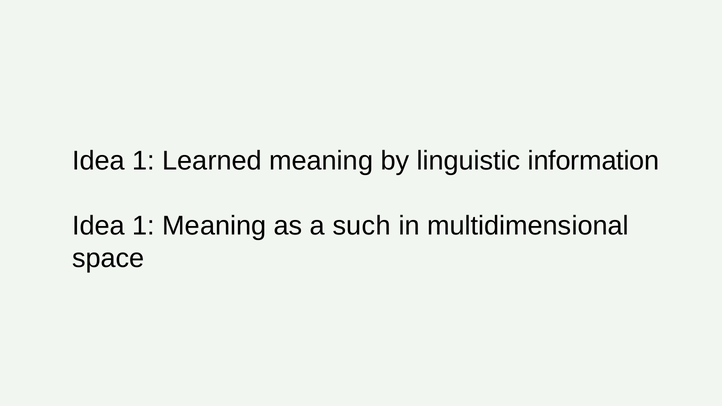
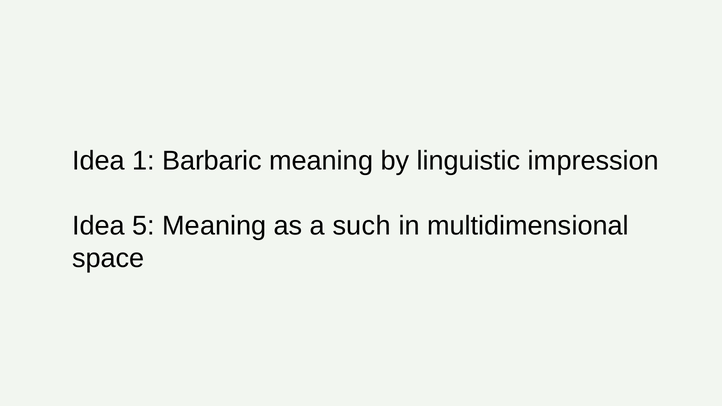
Learned: Learned -> Barbaric (212, 161)
information: information -> impression (593, 161)
1: 1 -> 5 (144, 226)
